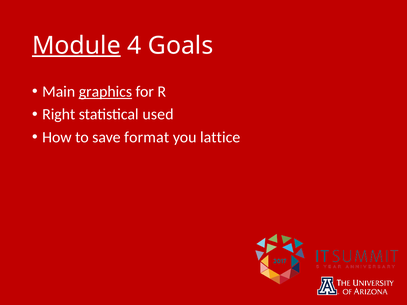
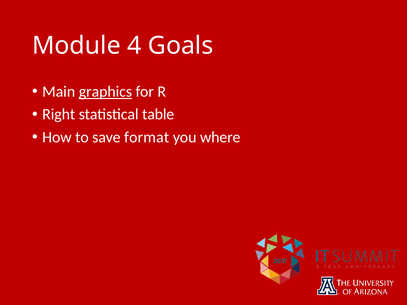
Module underline: present -> none (76, 46)
used: used -> table (158, 115)
lattice: lattice -> where (220, 137)
